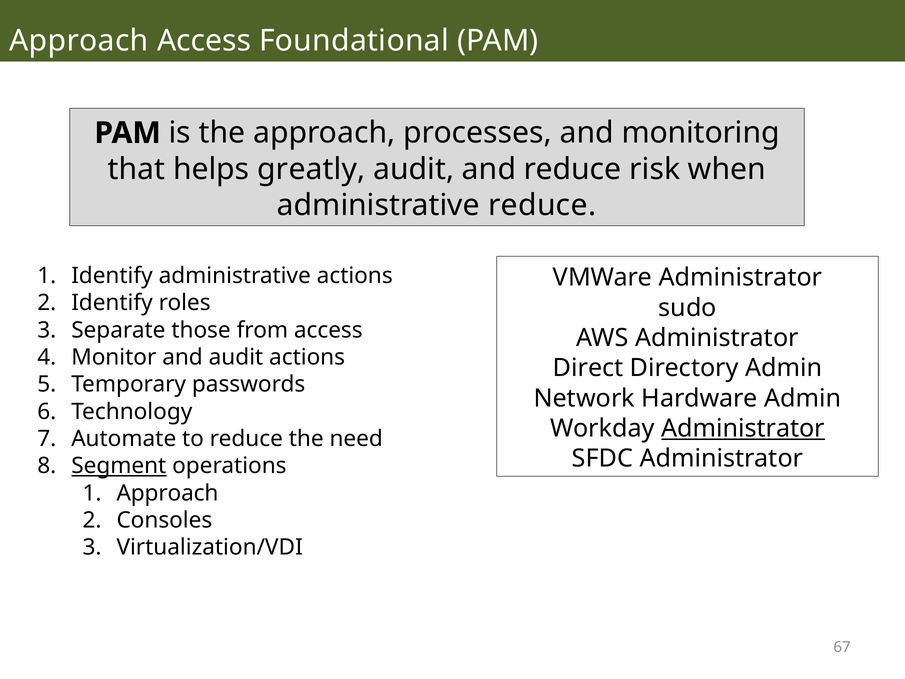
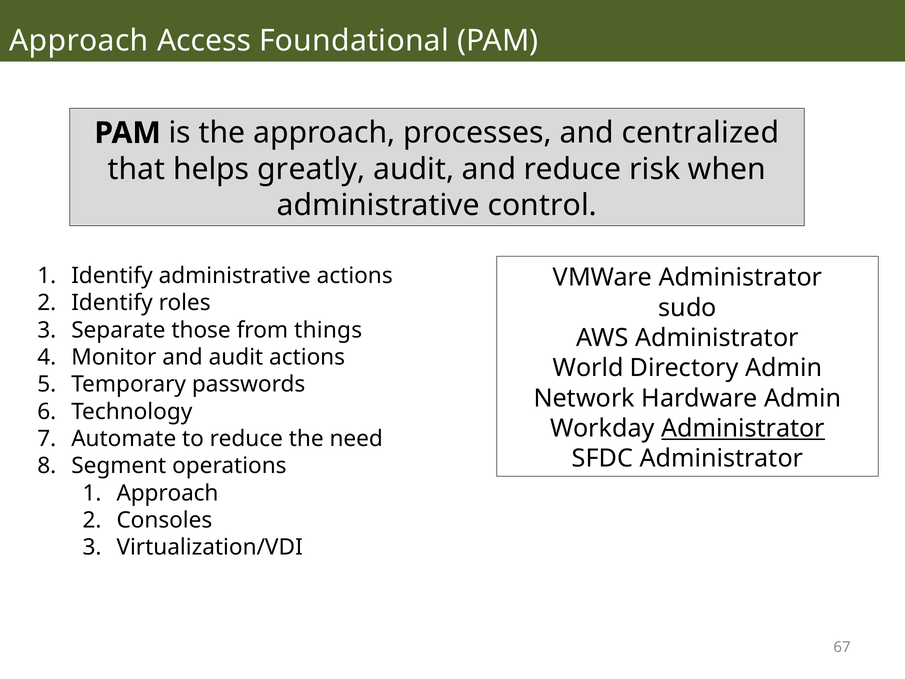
monitoring: monitoring -> centralized (700, 133)
administrative reduce: reduce -> control (542, 205)
from access: access -> things (328, 330)
Direct: Direct -> World (588, 368)
Segment underline: present -> none (119, 466)
